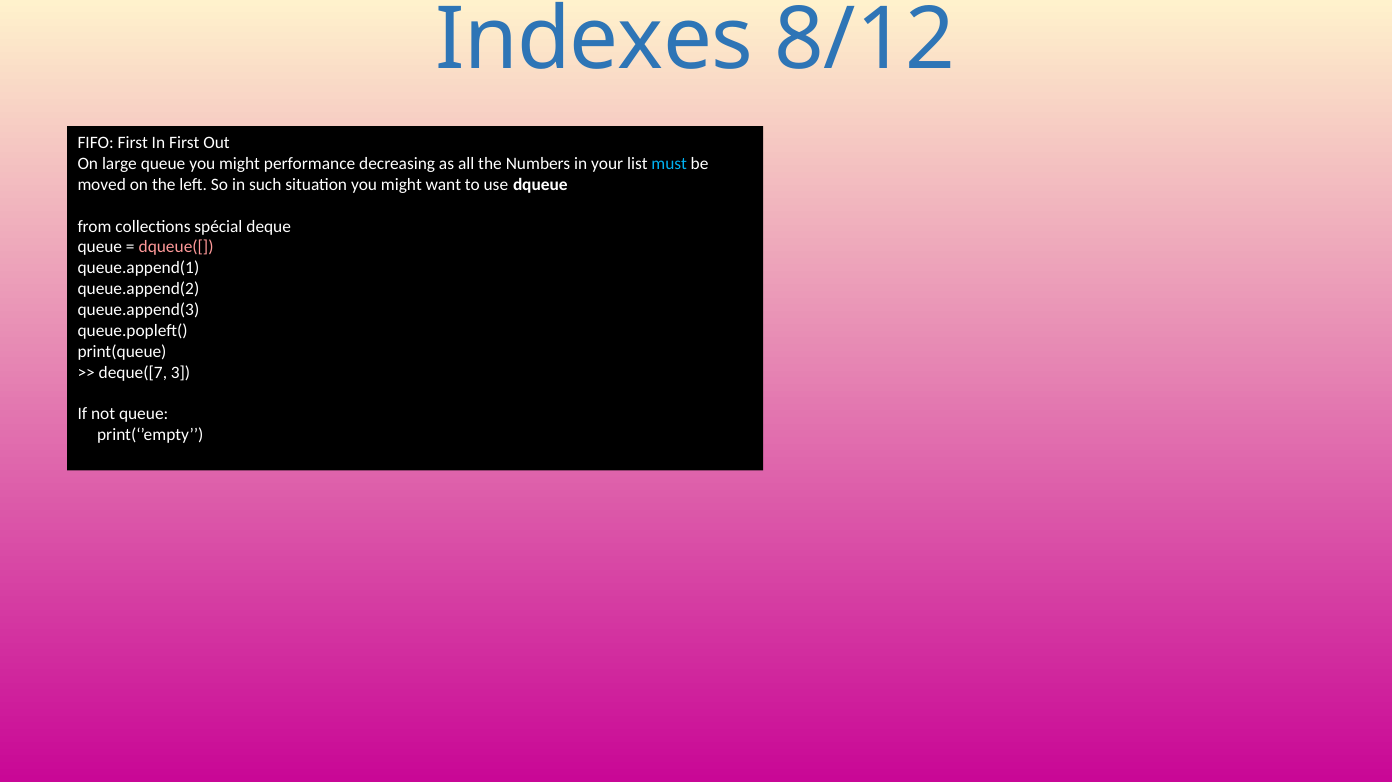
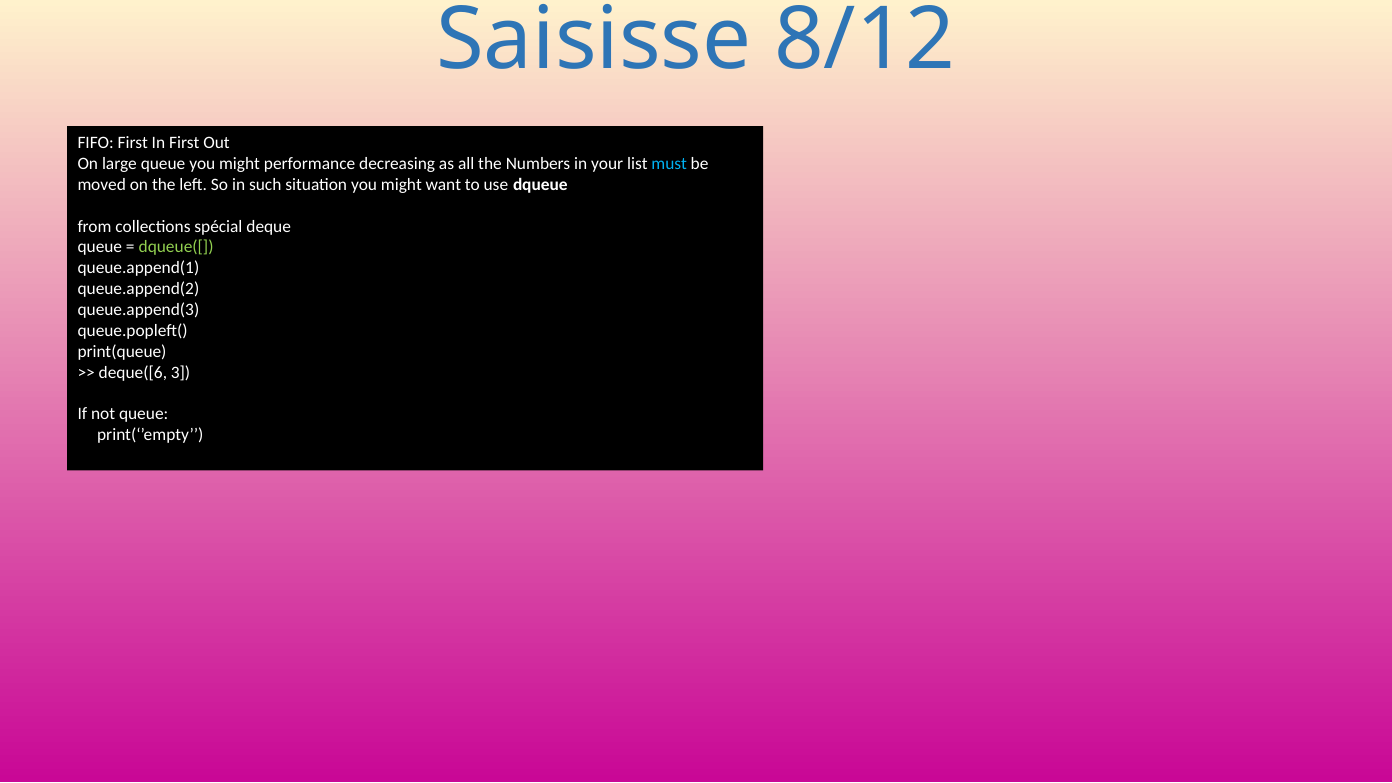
Indexes: Indexes -> Saisisse (594, 40)
dqueue([ colour: pink -> light green (176, 247)
deque([7: deque([7 -> deque([6 (133, 372)
